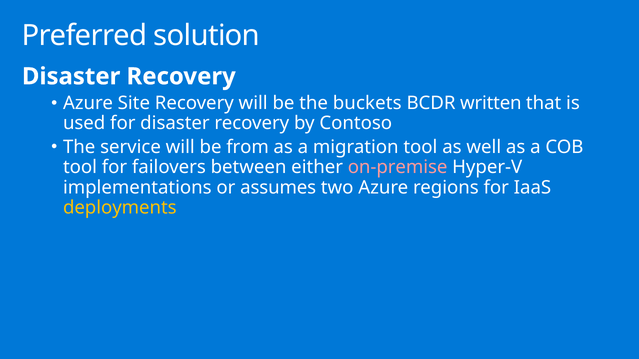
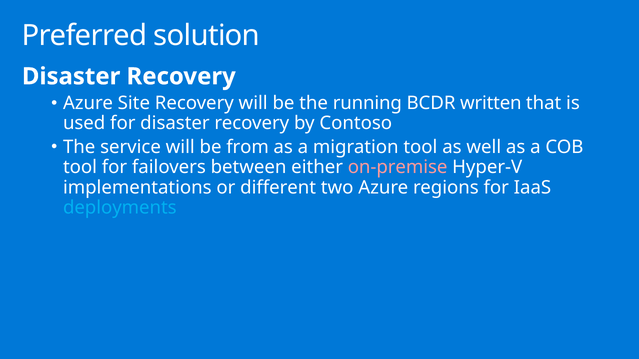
buckets: buckets -> running (367, 103)
assumes: assumes -> different (278, 188)
deployments colour: yellow -> light blue (120, 208)
